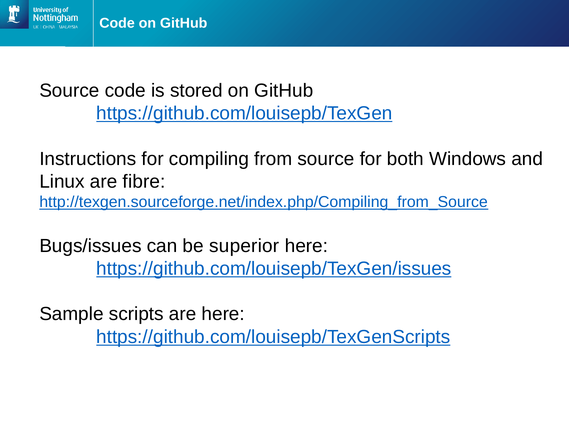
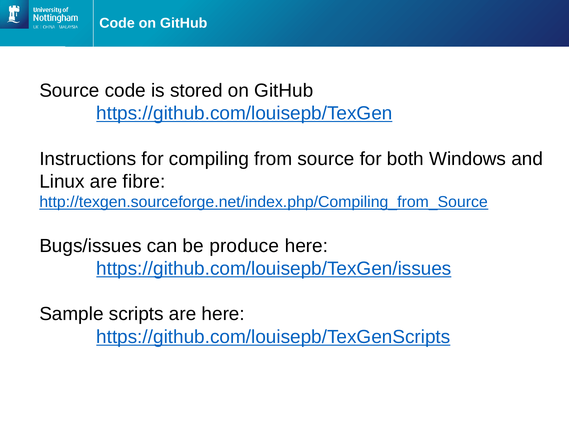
superior: superior -> produce (244, 246)
